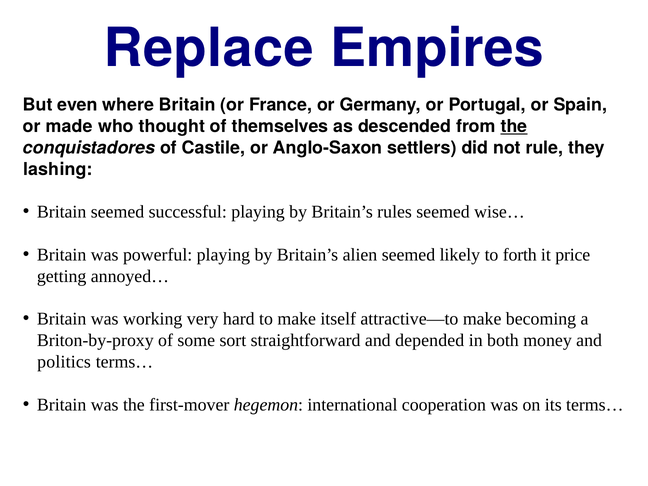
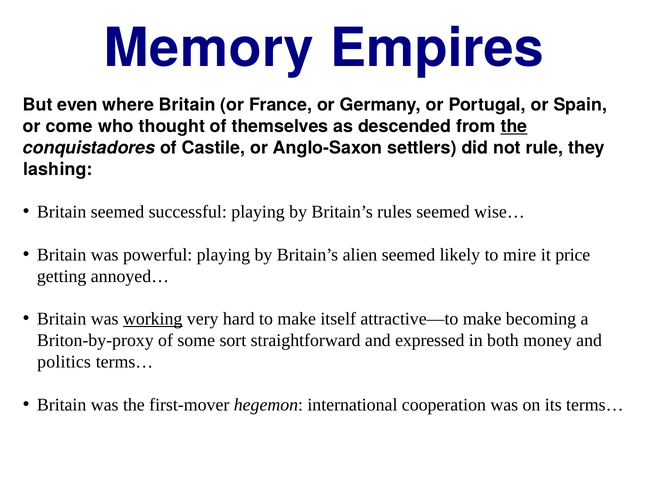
Replace: Replace -> Memory (209, 49)
made: made -> come (69, 126)
forth: forth -> mire (520, 255)
working underline: none -> present (153, 319)
depended: depended -> expressed (430, 340)
